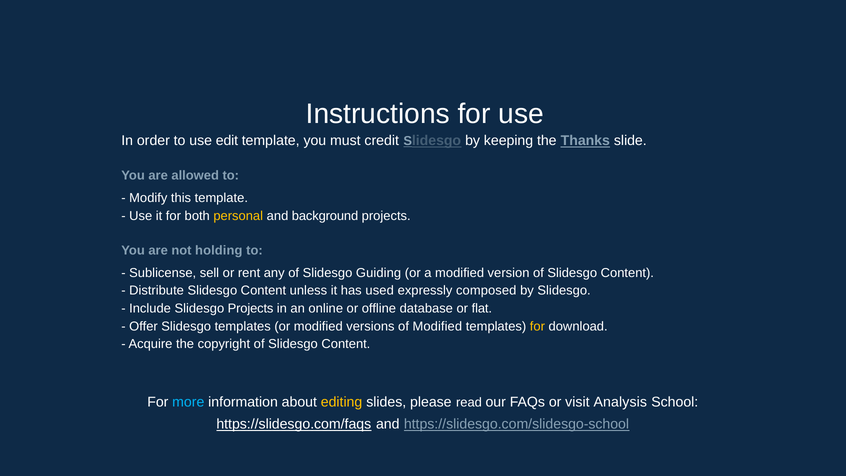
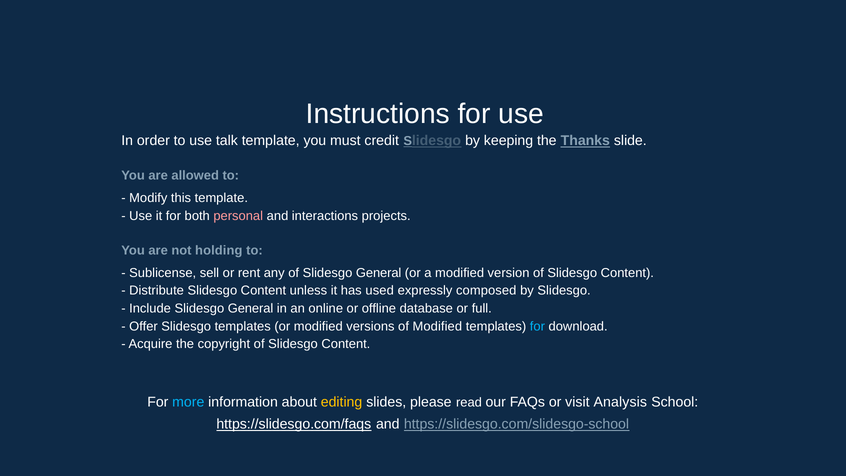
edit: edit -> talk (227, 141)
personal colour: yellow -> pink (238, 216)
background: background -> interactions (325, 216)
of Slidesgo Guiding: Guiding -> General (379, 273)
Include Slidesgo Projects: Projects -> General (251, 308)
flat: flat -> full (482, 308)
for colour: yellow -> light blue (537, 326)
